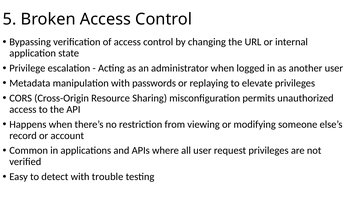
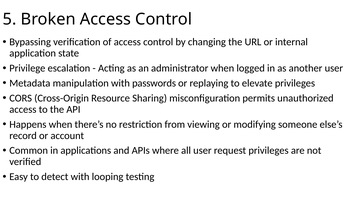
trouble: trouble -> looping (108, 177)
